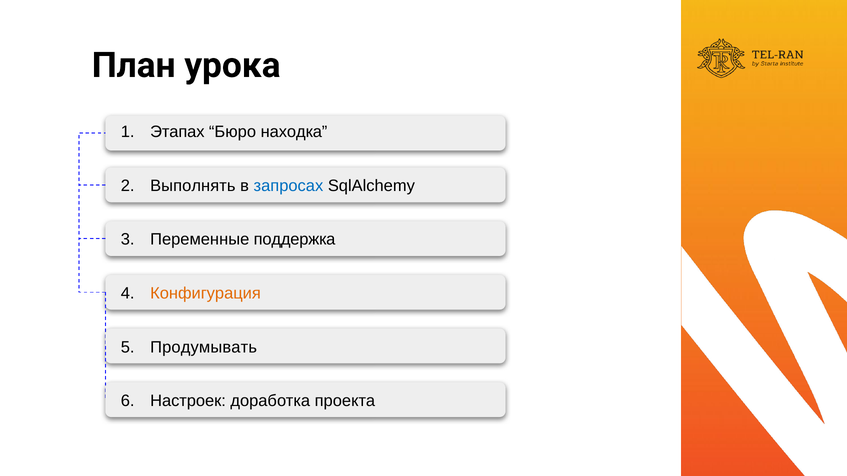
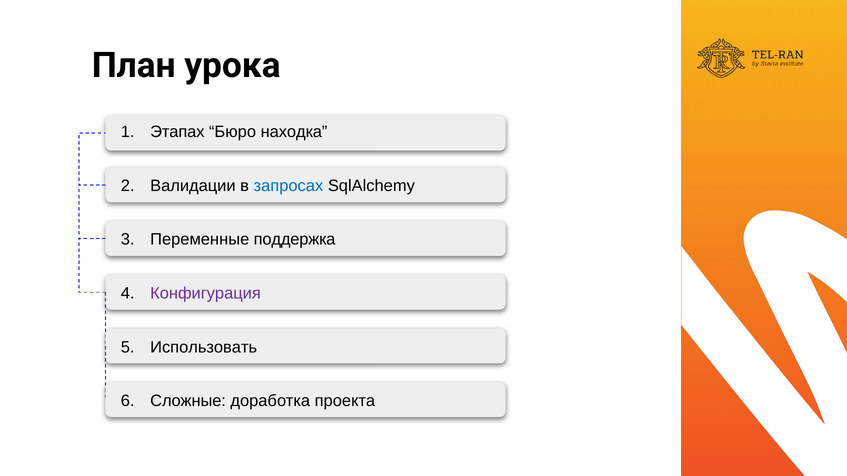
Выполнять: Выполнять -> Валидации (193, 186)
Конфигурация colour: orange -> purple (206, 294)
Продумывать: Продумывать -> Использовать (204, 347)
Настроек: Настроек -> Сложные (188, 401)
